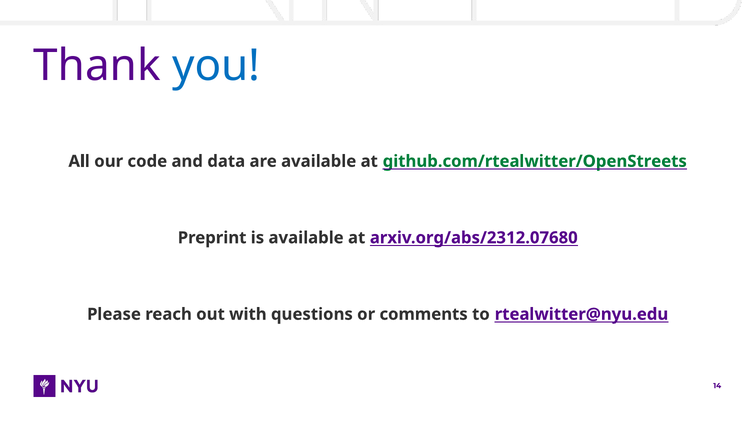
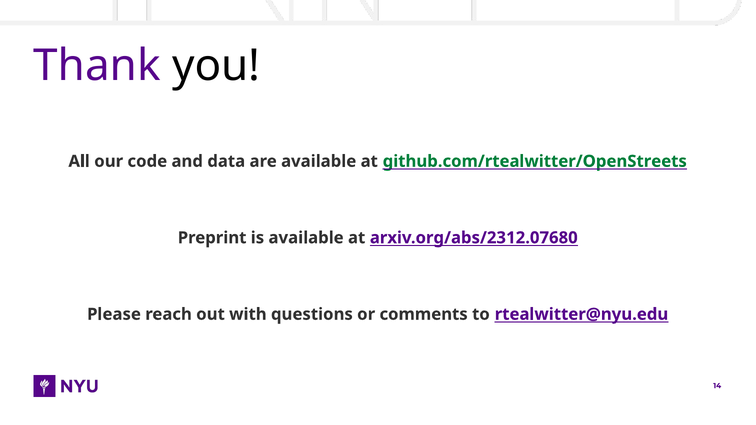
you colour: blue -> black (216, 66)
